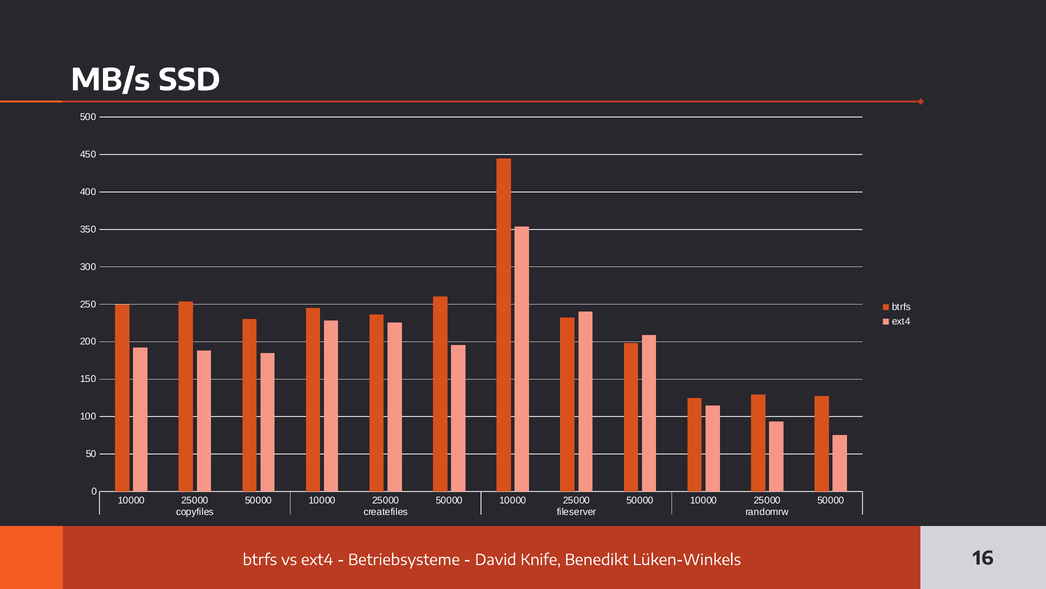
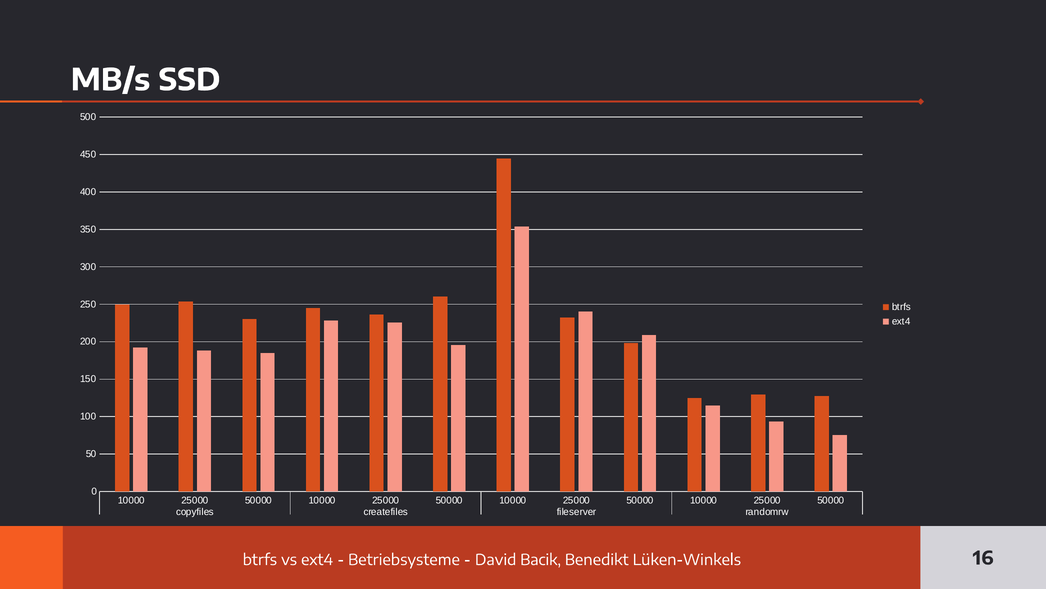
Knife: Knife -> Bacik (541, 559)
